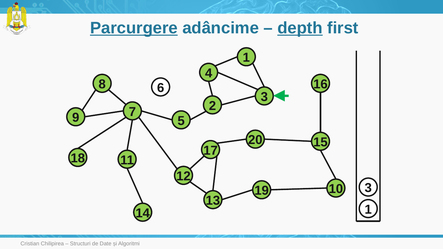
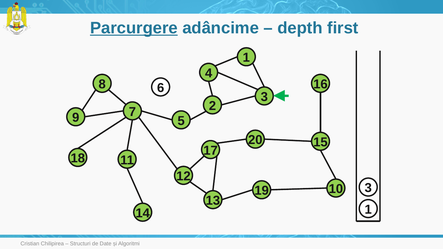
depth underline: present -> none (300, 28)
